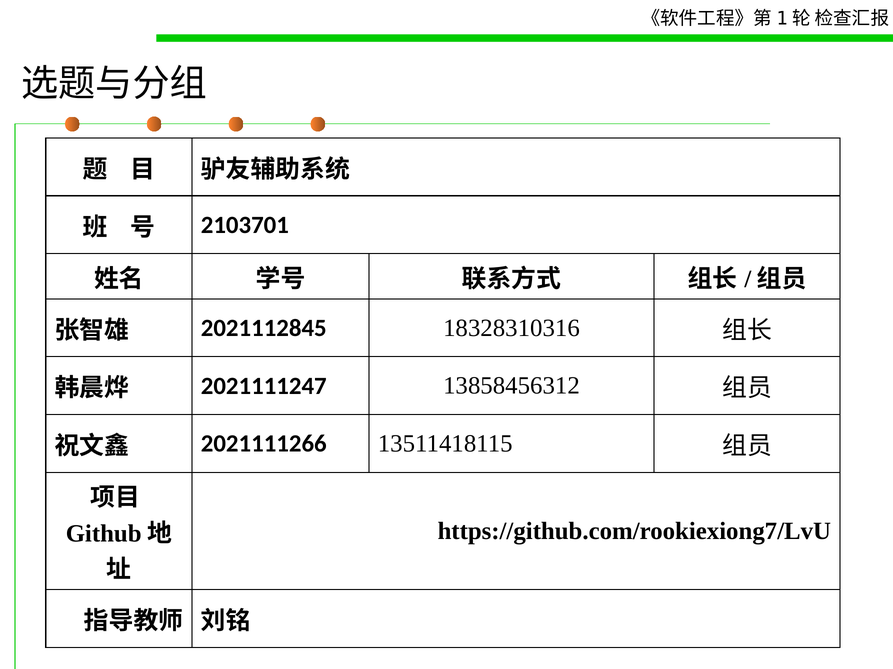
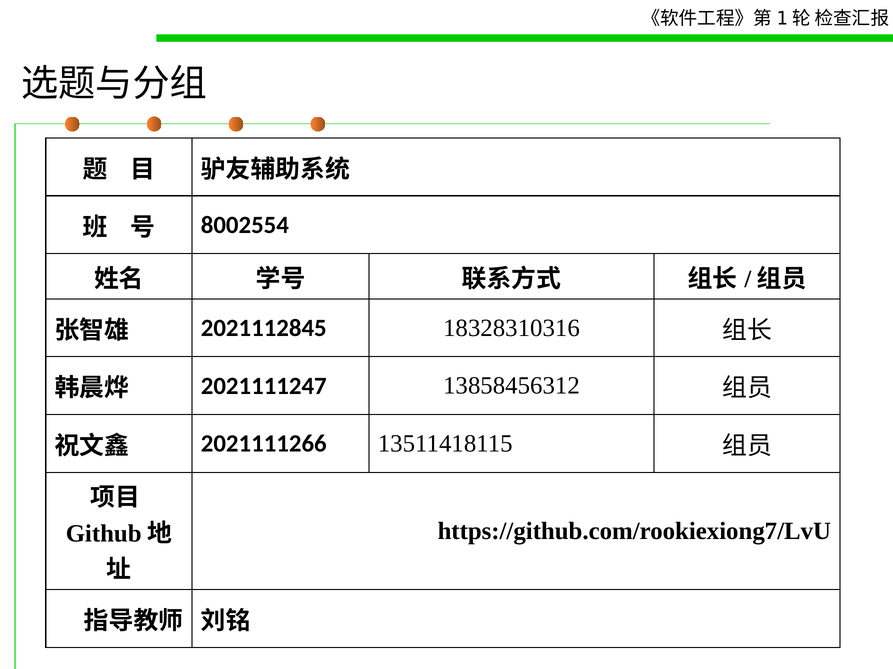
2103701: 2103701 -> 8002554 (245, 225)
